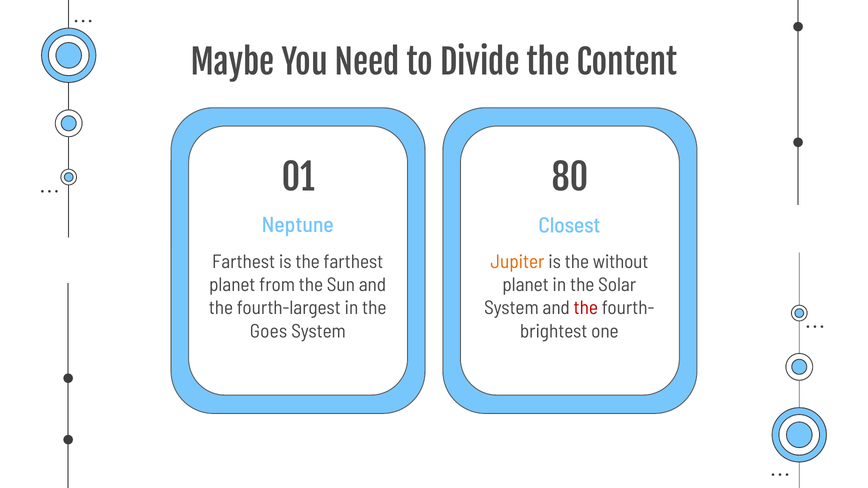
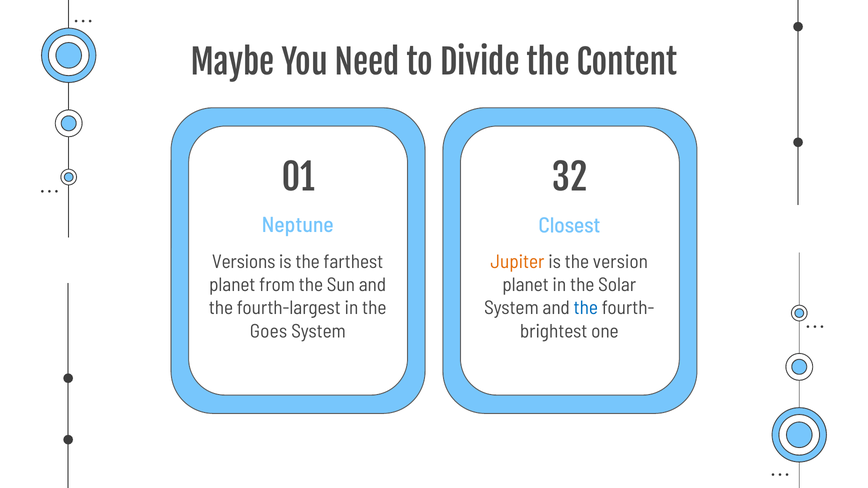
80: 80 -> 32 (570, 179)
Farthest: Farthest -> Versions (244, 262)
without: without -> version (620, 262)
the colour: red -> blue (586, 308)
